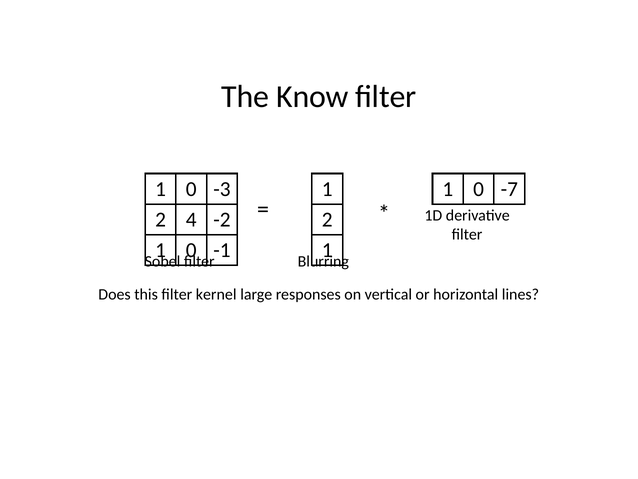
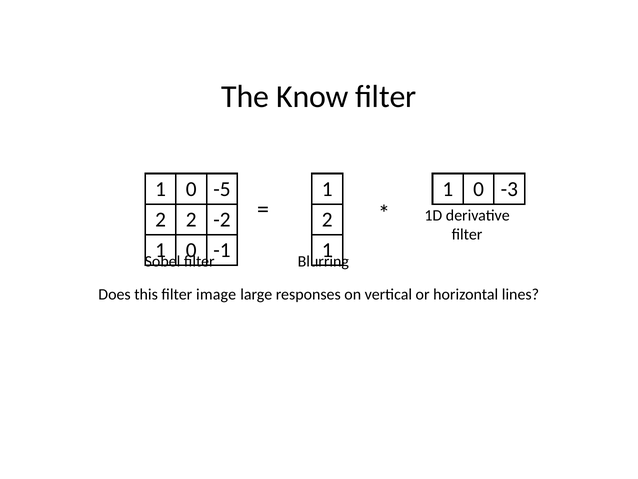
-3: -3 -> -5 (222, 189)
-7: -7 -> -3 (509, 189)
2 4: 4 -> 2 (191, 219)
kernel: kernel -> image (216, 294)
